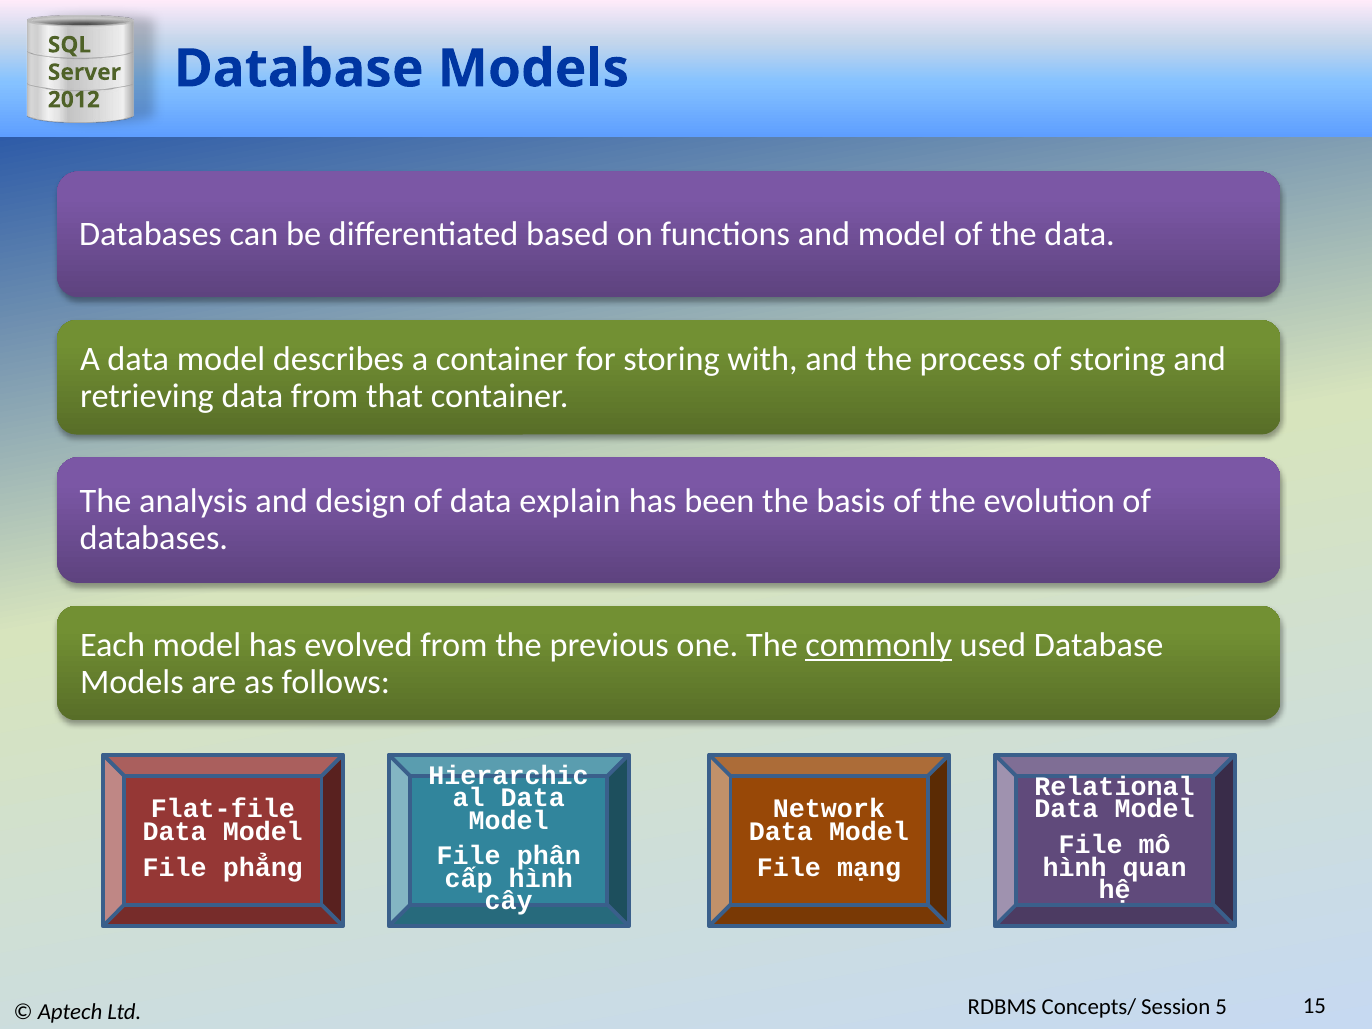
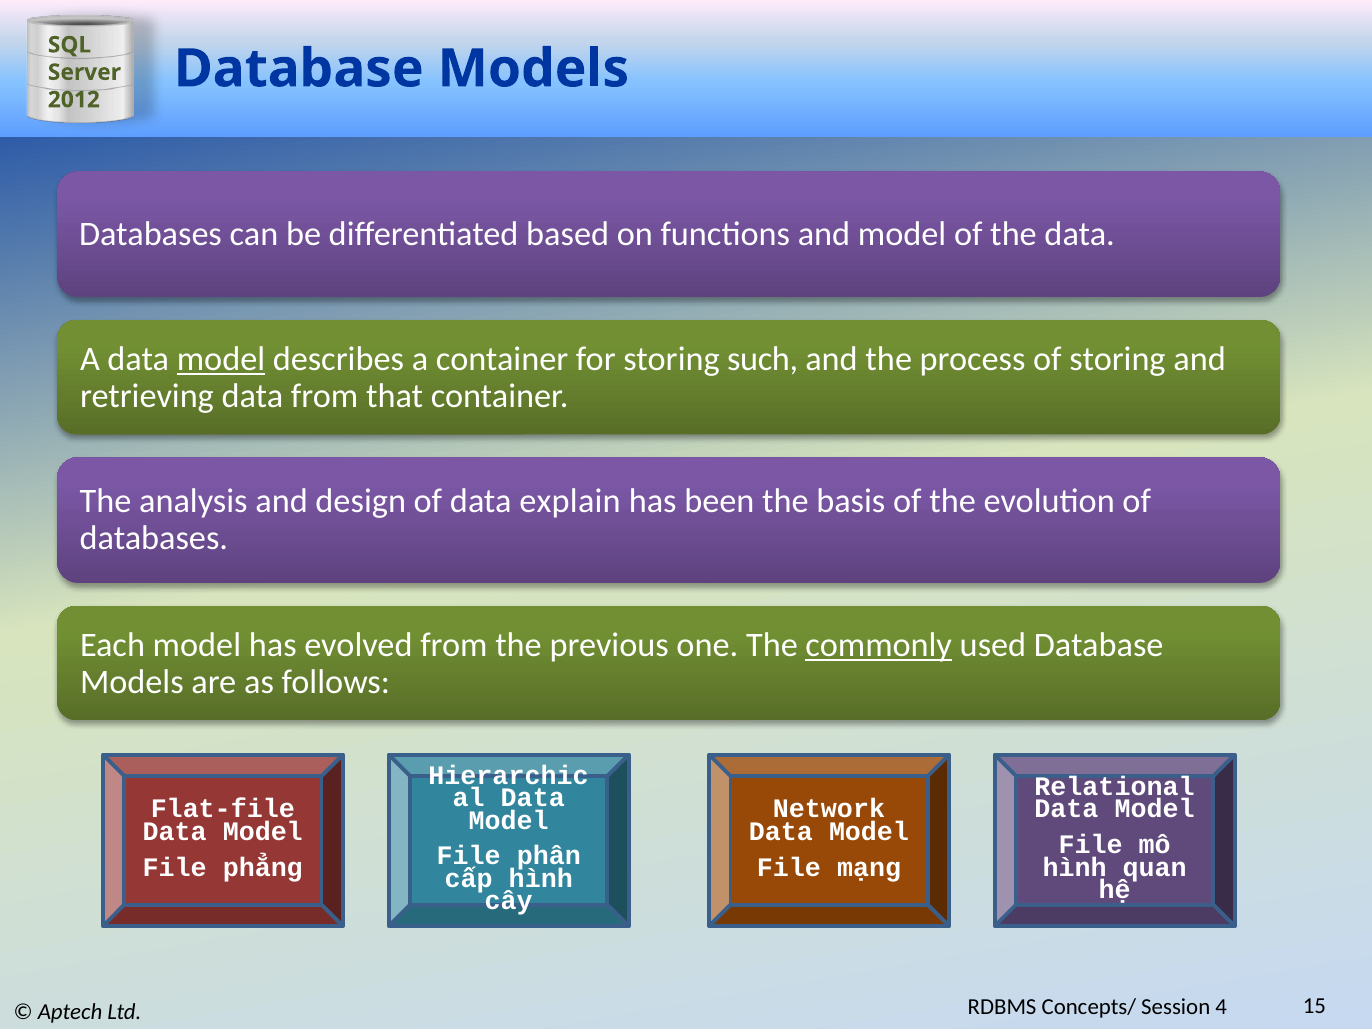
model underline: none -> present (221, 359)
with: with -> such (763, 359)
5: 5 -> 4 (1221, 1006)
